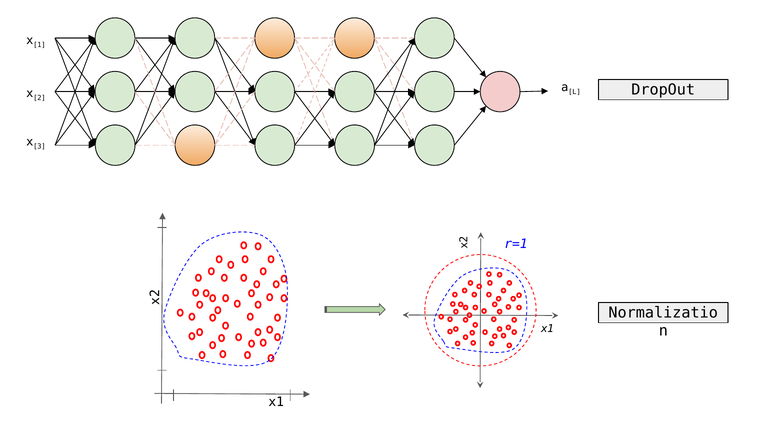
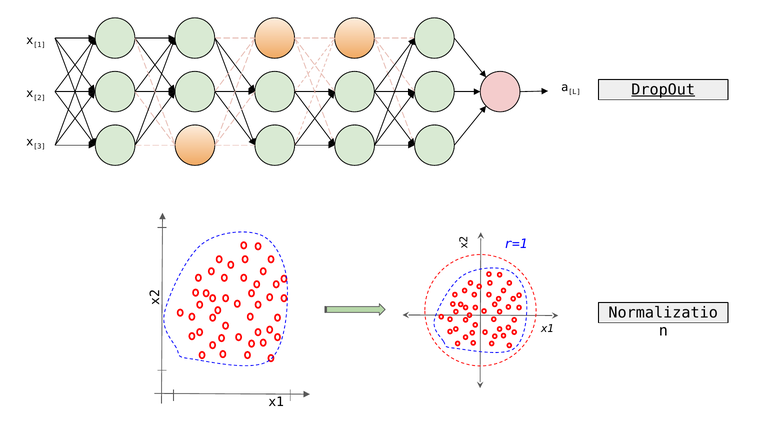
DropOut underline: none -> present (663, 89)
